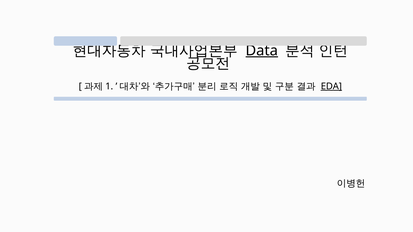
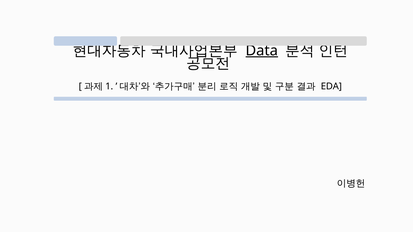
EDA underline: present -> none (331, 86)
